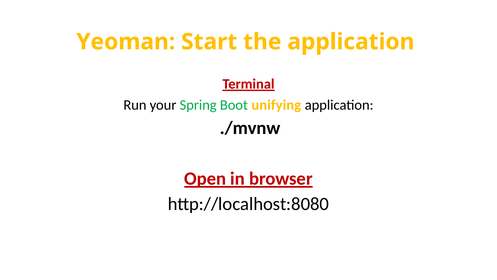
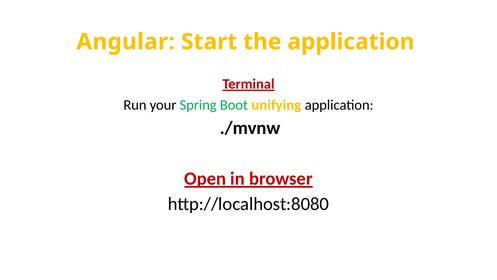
Yeoman: Yeoman -> Angular (126, 42)
